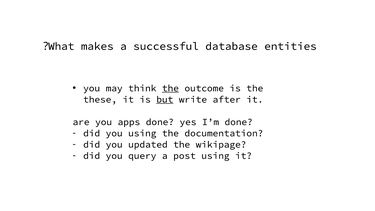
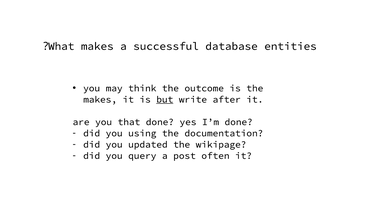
the underline: present -> none (170, 88)
these: these -> makes (100, 99)
apps: apps -> that (129, 122)
post using: using -> often (215, 156)
